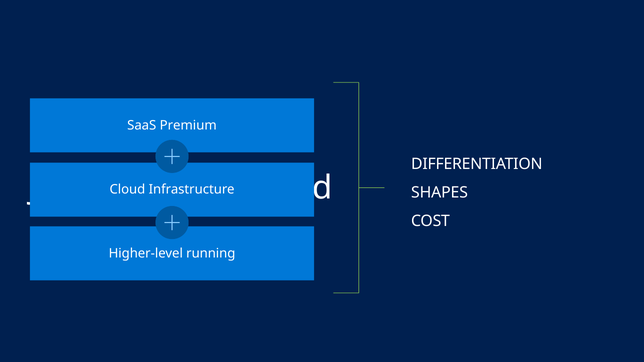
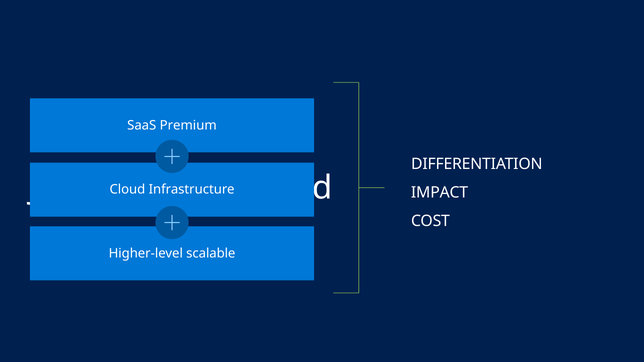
SHAPES: SHAPES -> IMPACT (440, 193)
running: running -> scalable (211, 253)
